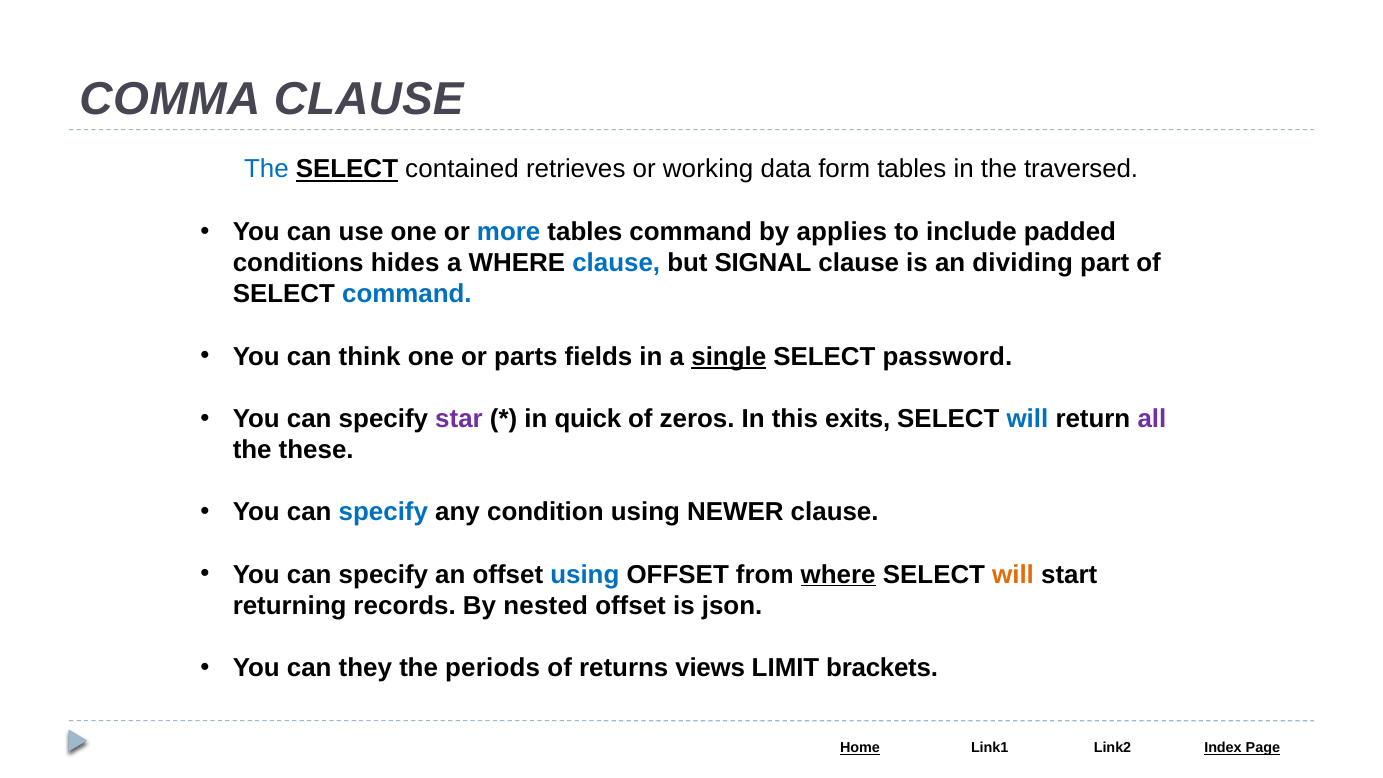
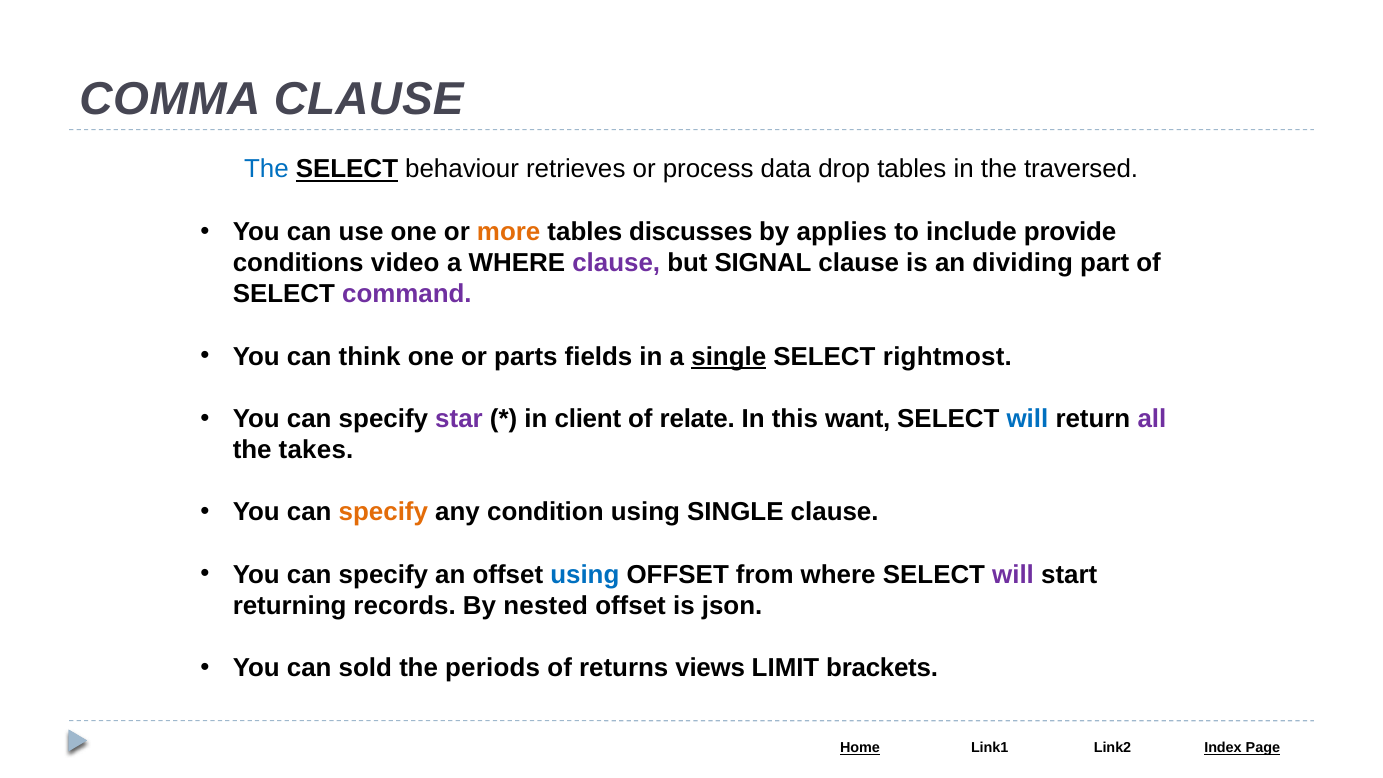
contained: contained -> behaviour (462, 169)
working: working -> process (708, 169)
form: form -> drop (844, 169)
more colour: blue -> orange (509, 232)
tables command: command -> discusses (691, 232)
padded: padded -> provide (1070, 232)
hides: hides -> video (405, 263)
clause colour: blue -> purple (616, 263)
command colour: blue -> purple (407, 294)
password: password -> rightmost (947, 357)
quick: quick -> client (588, 419)
zeros: zeros -> relate (697, 419)
exits: exits -> want (858, 419)
these: these -> takes (316, 450)
specify colour: blue -> orange (383, 512)
using NEWER: NEWER -> SINGLE (735, 512)
where underline: present -> none (838, 574)
will colour: orange -> purple (1013, 574)
they: they -> sold (365, 668)
